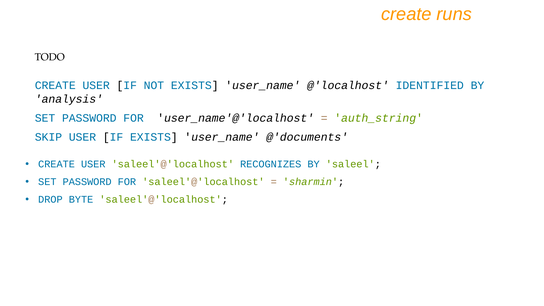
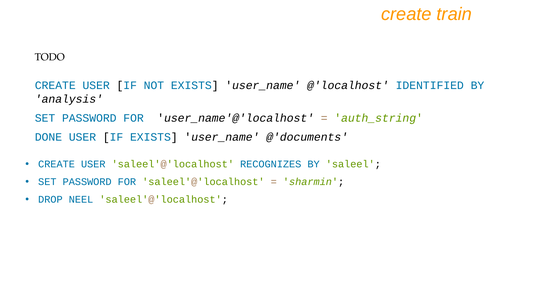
runs: runs -> train (454, 14)
SKIP: SKIP -> DONE (48, 137)
BYTE: BYTE -> NEEL (81, 200)
